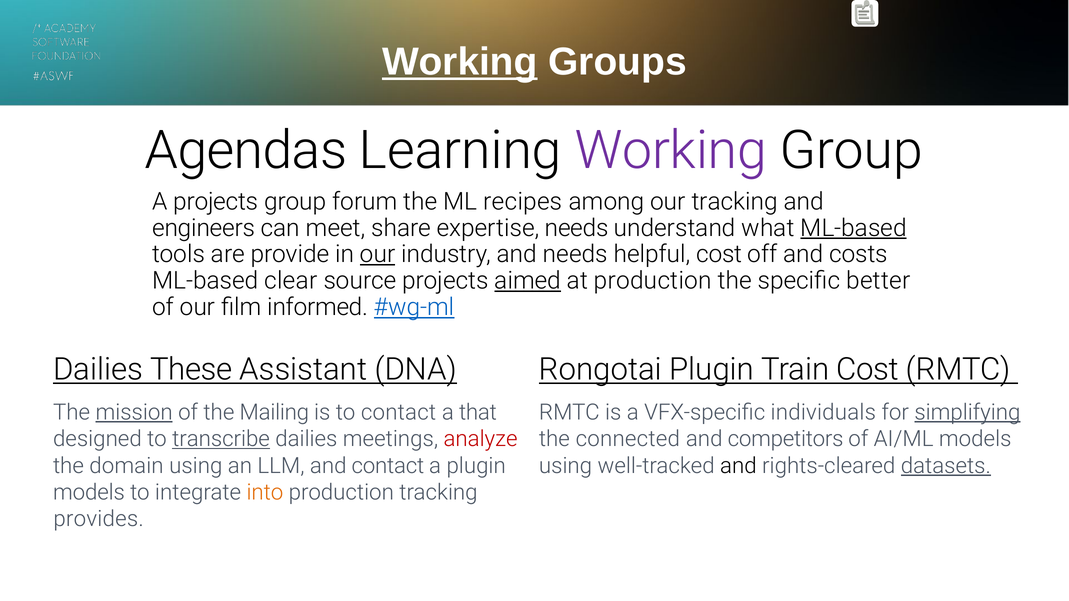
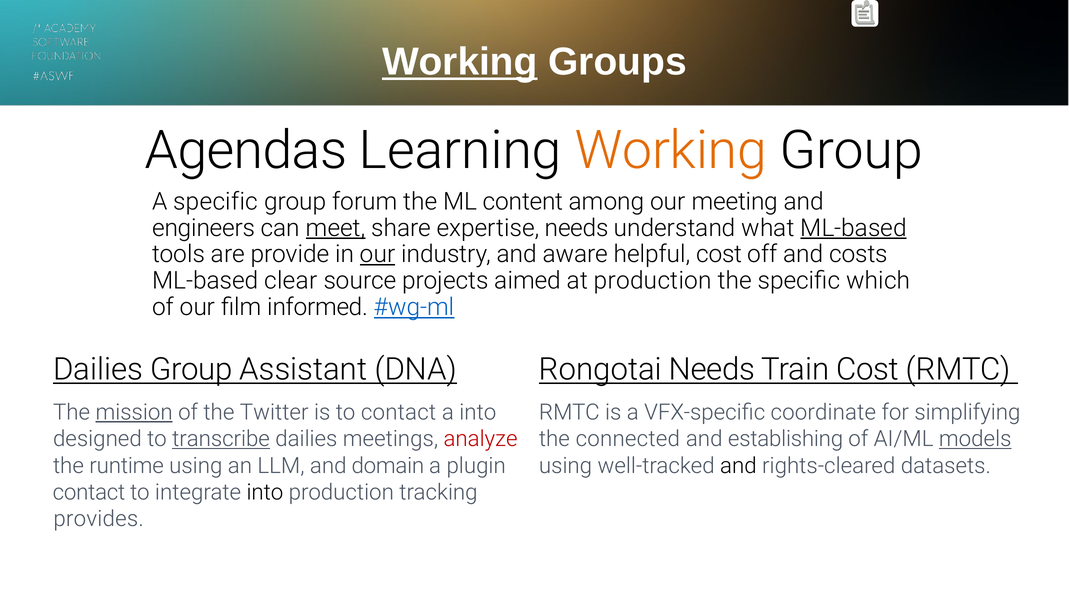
Working colour: purple -> orange (671, 151)
A projects: projects -> specific (216, 202)
recipes: recipes -> content (523, 202)
our tracking: tracking -> meeting (735, 202)
meet underline: none -> present (336, 228)
and needs: needs -> aware (575, 255)
aimed underline: present -> none (528, 281)
better: better -> which (878, 281)
Dailies These: These -> Group (191, 370)
Rongotai Plugin: Plugin -> Needs (712, 370)
Mailing: Mailing -> Twitter (274, 412)
a that: that -> into (478, 412)
individuals: individuals -> coordinate (823, 412)
simplifying underline: present -> none (967, 412)
competitors: competitors -> establishing (786, 439)
models underline: none -> present (975, 439)
domain: domain -> runtime (127, 466)
and contact: contact -> domain (388, 466)
datasets underline: present -> none (946, 466)
models: models -> contact (89, 493)
into colour: orange -> black (265, 493)
